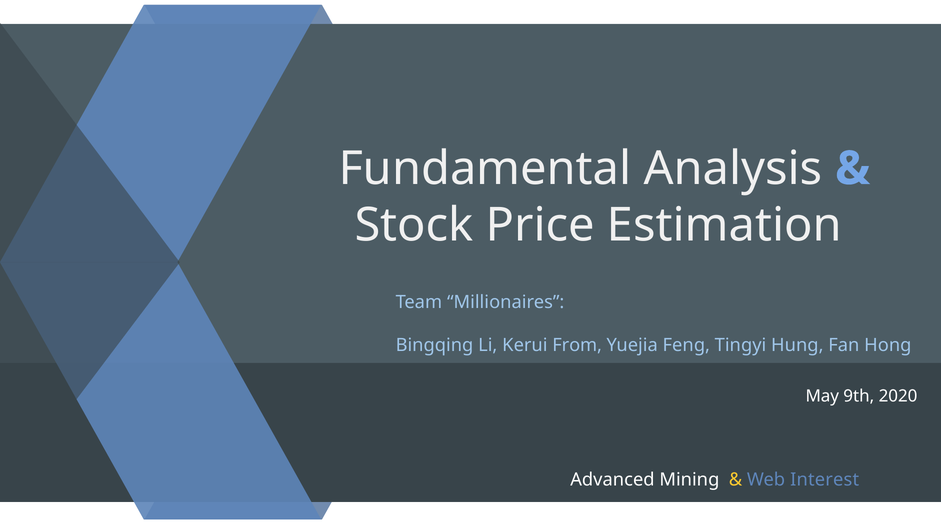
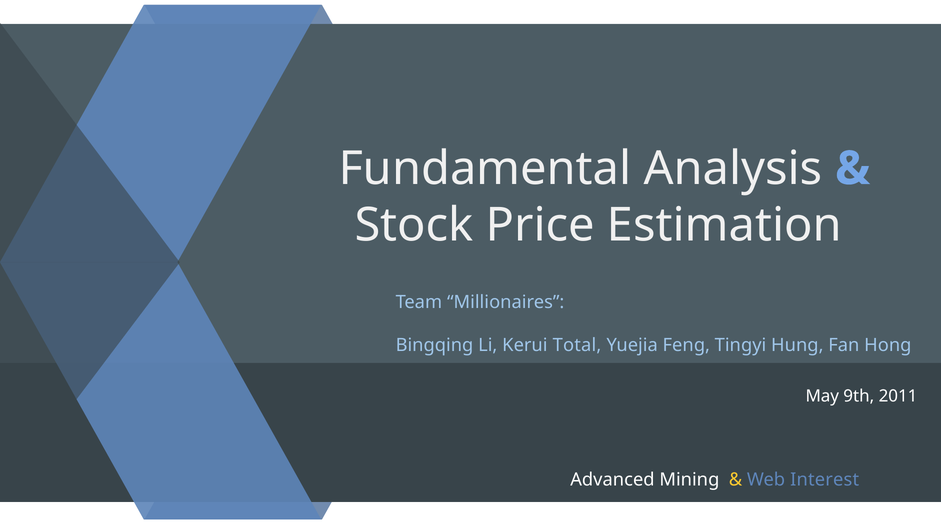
From: From -> Total (577, 345)
2020: 2020 -> 2011 (898, 396)
